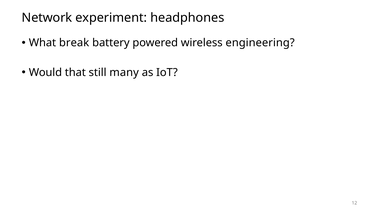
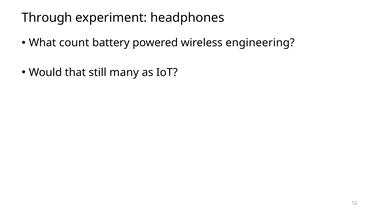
Network: Network -> Through (47, 18)
break: break -> count (74, 43)
